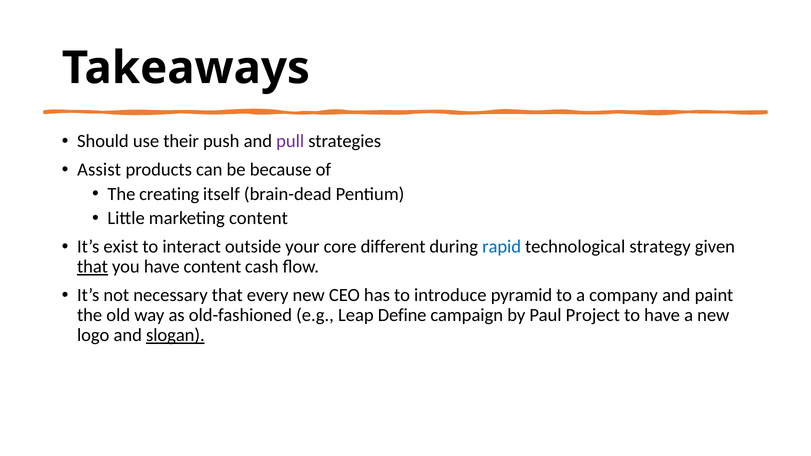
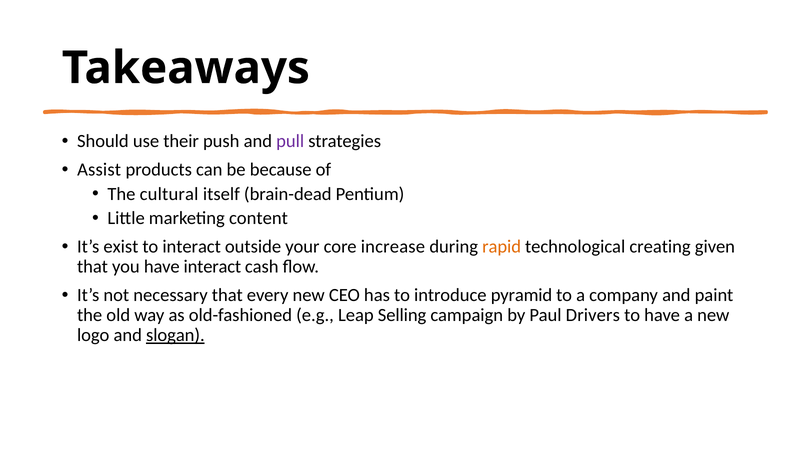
creating: creating -> cultural (169, 194)
different: different -> increase (393, 247)
rapid colour: blue -> orange (502, 247)
strategy: strategy -> creating (660, 247)
that underline: present -> none (92, 267)
have content: content -> interact (212, 267)
Define: Define -> Selling (402, 315)
Project: Project -> Drivers (593, 315)
